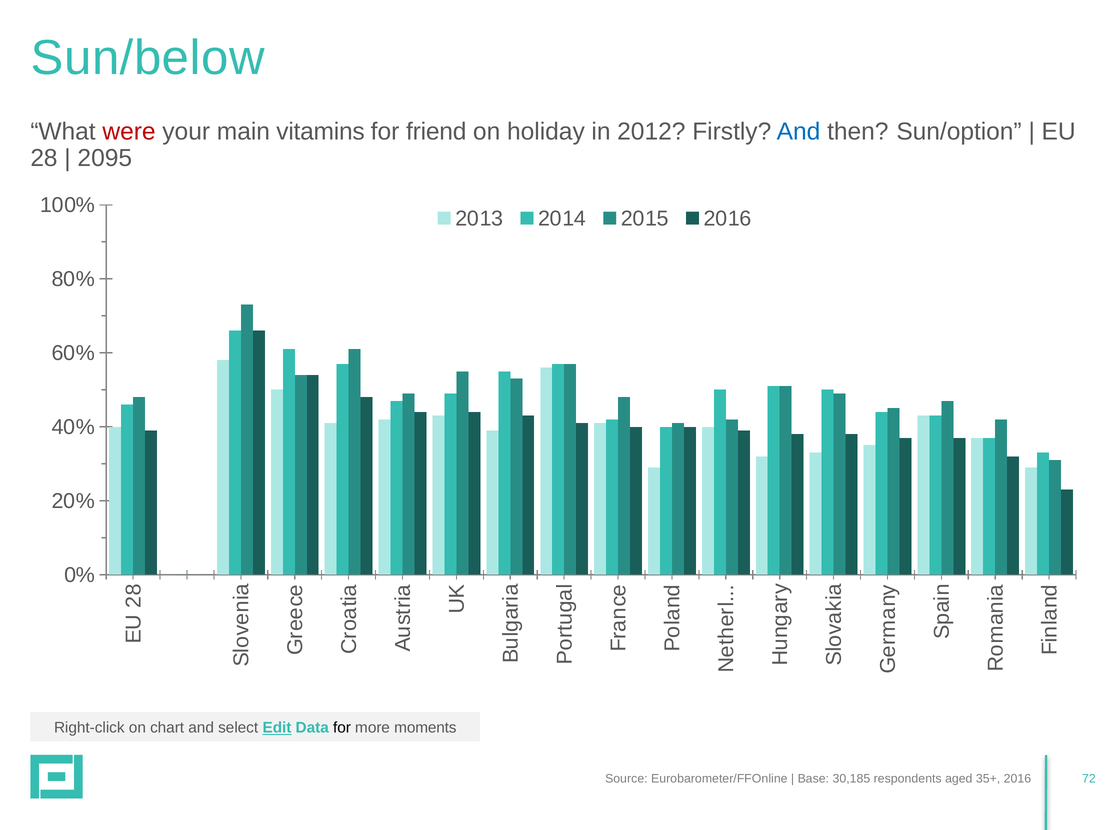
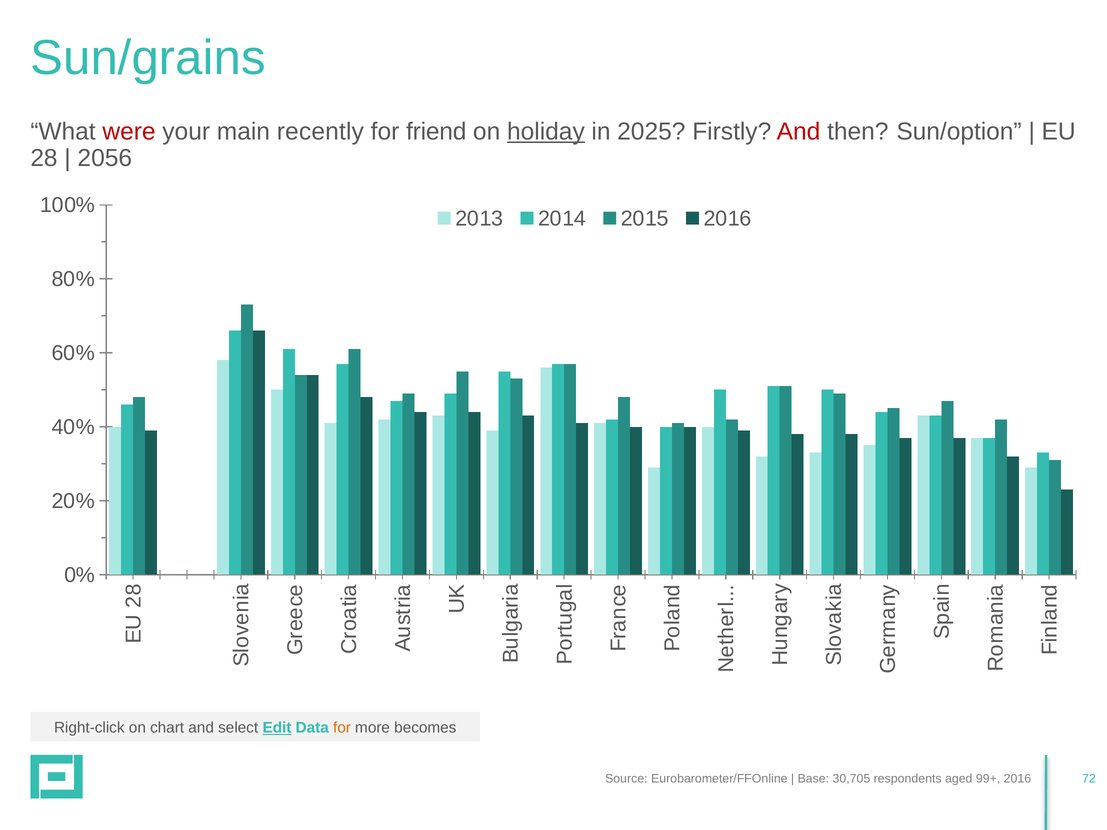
Sun/below: Sun/below -> Sun/grains (148, 58)
vitamins: vitamins -> recently (320, 132)
holiday underline: none -> present (546, 132)
2012: 2012 -> 2025 (651, 132)
And colour: blue -> red (798, 132)
2095: 2095 -> 2056 (105, 158)
for colour: black -> orange (342, 728)
moments: moments -> becomes (425, 728)
30,185: 30,185 -> 30,705 (851, 779)
35+: 35+ -> 99+ (988, 779)
